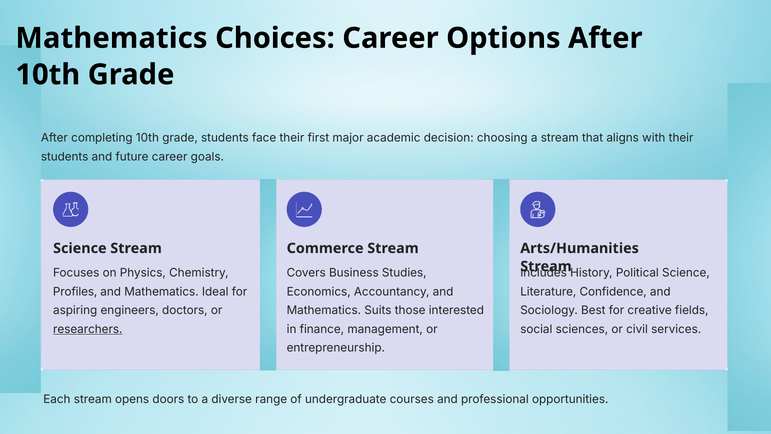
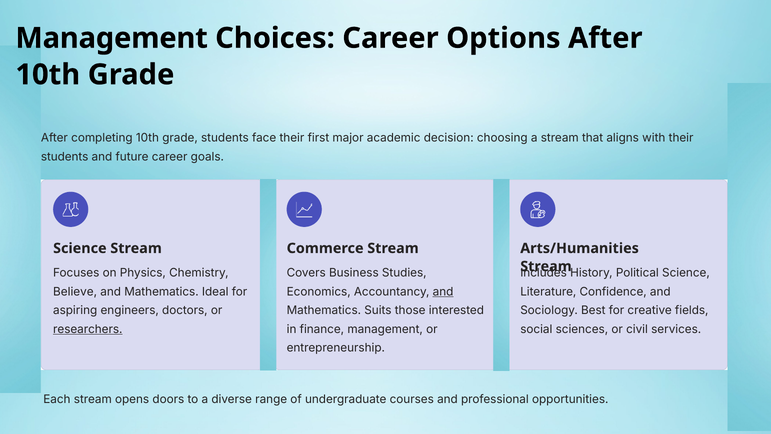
Mathematics: Mathematics -> Management (112, 38)
Profiles: Profiles -> Believe (75, 291)
and underline: none -> present (443, 291)
